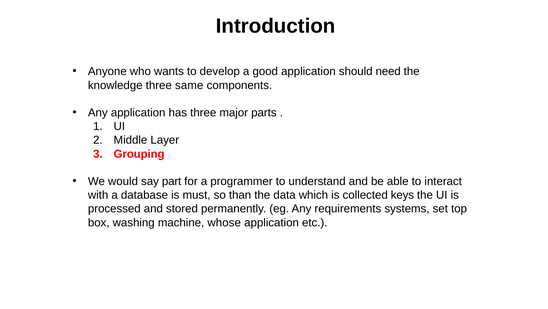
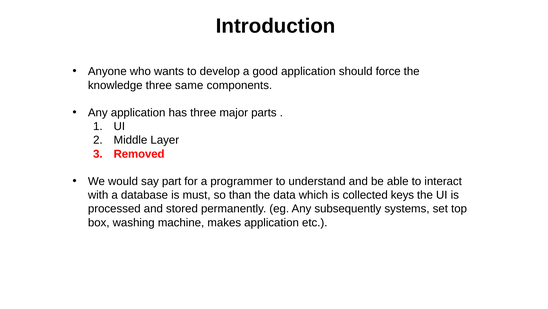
need: need -> force (388, 71)
Grouping: Grouping -> Removed (139, 154)
requirements: requirements -> subsequently (348, 208)
whose: whose -> makes (224, 222)
